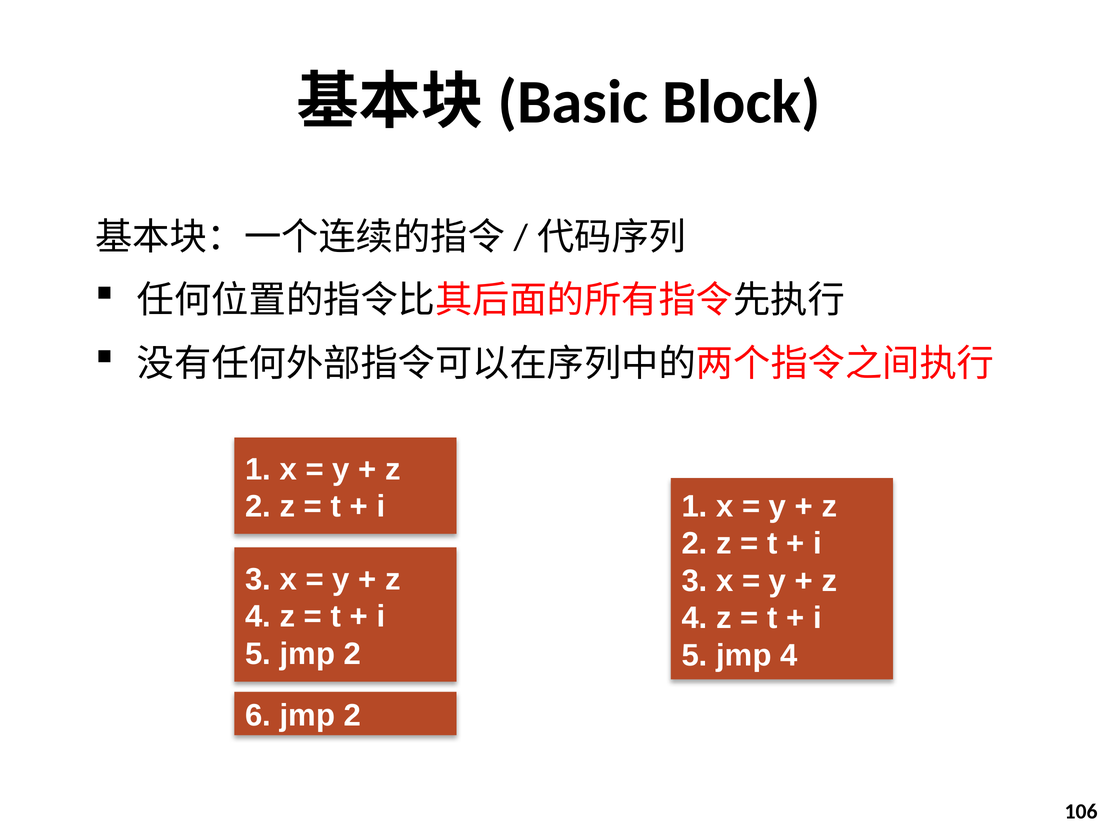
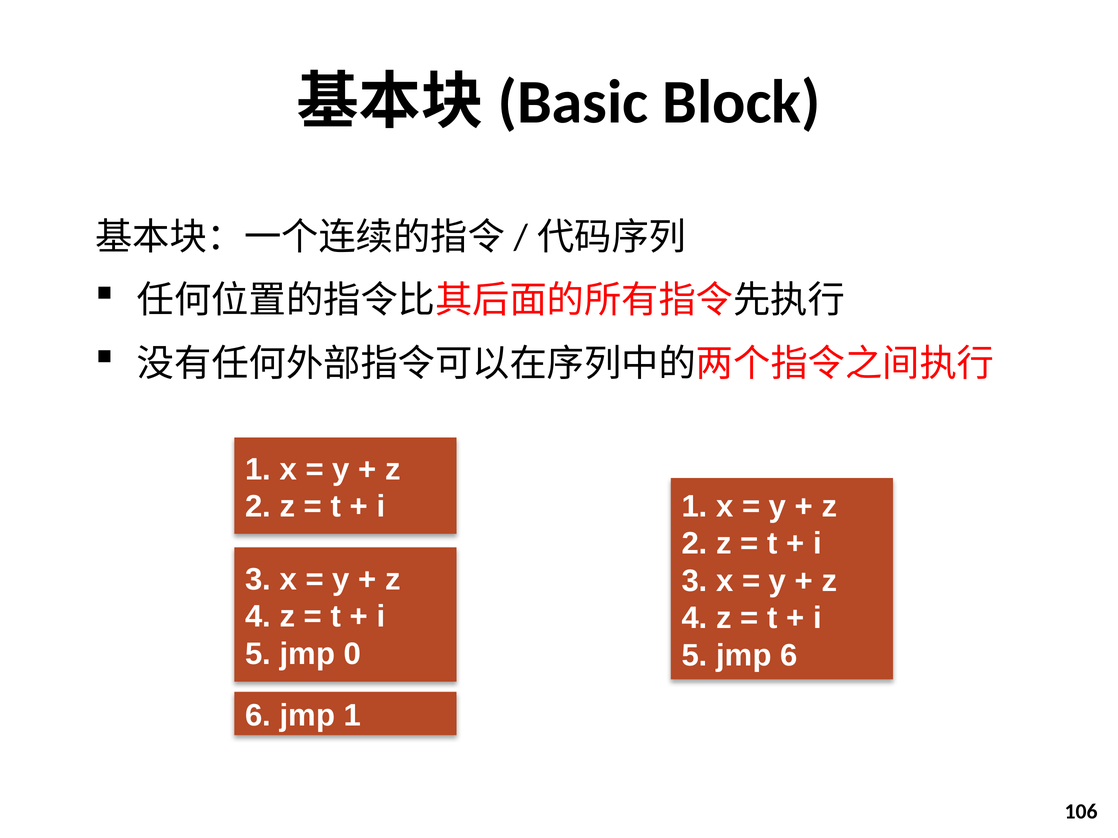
5 jmp 2: 2 -> 0 (352, 654)
jmp 4: 4 -> 6 (789, 656)
6 jmp 2: 2 -> 1 (352, 716)
